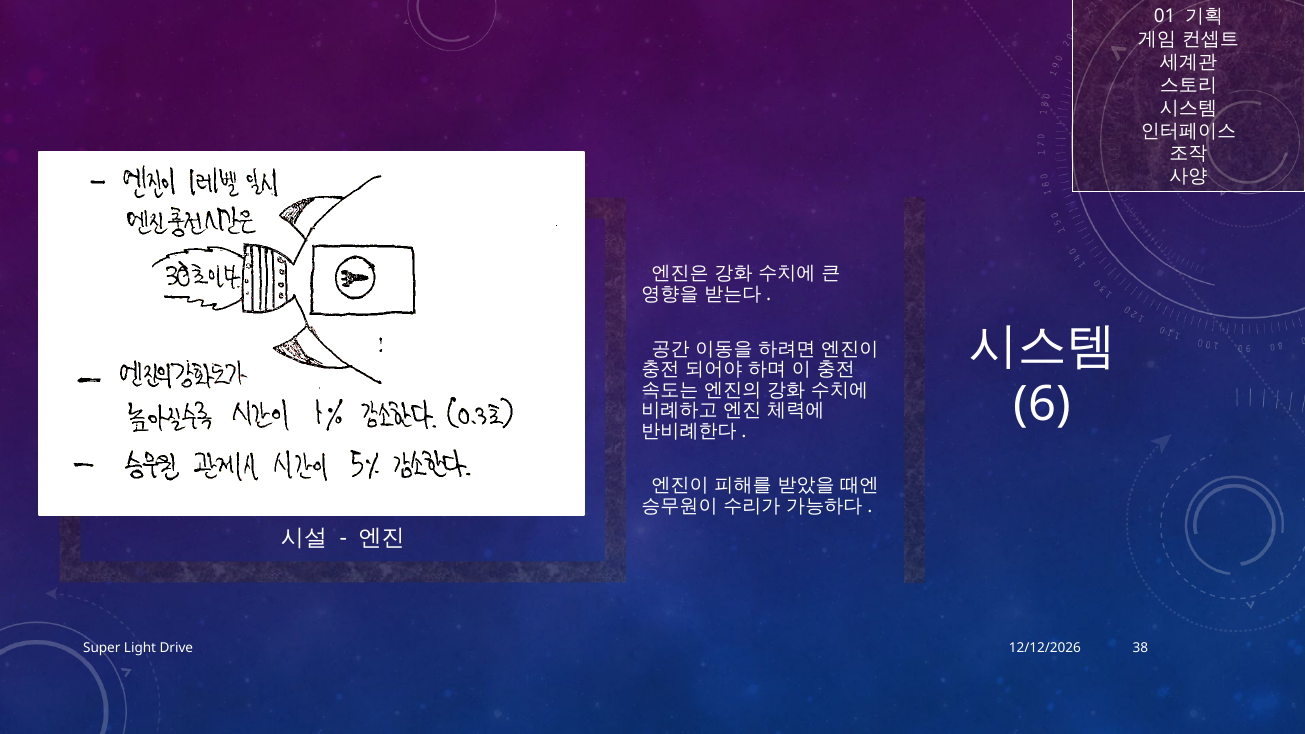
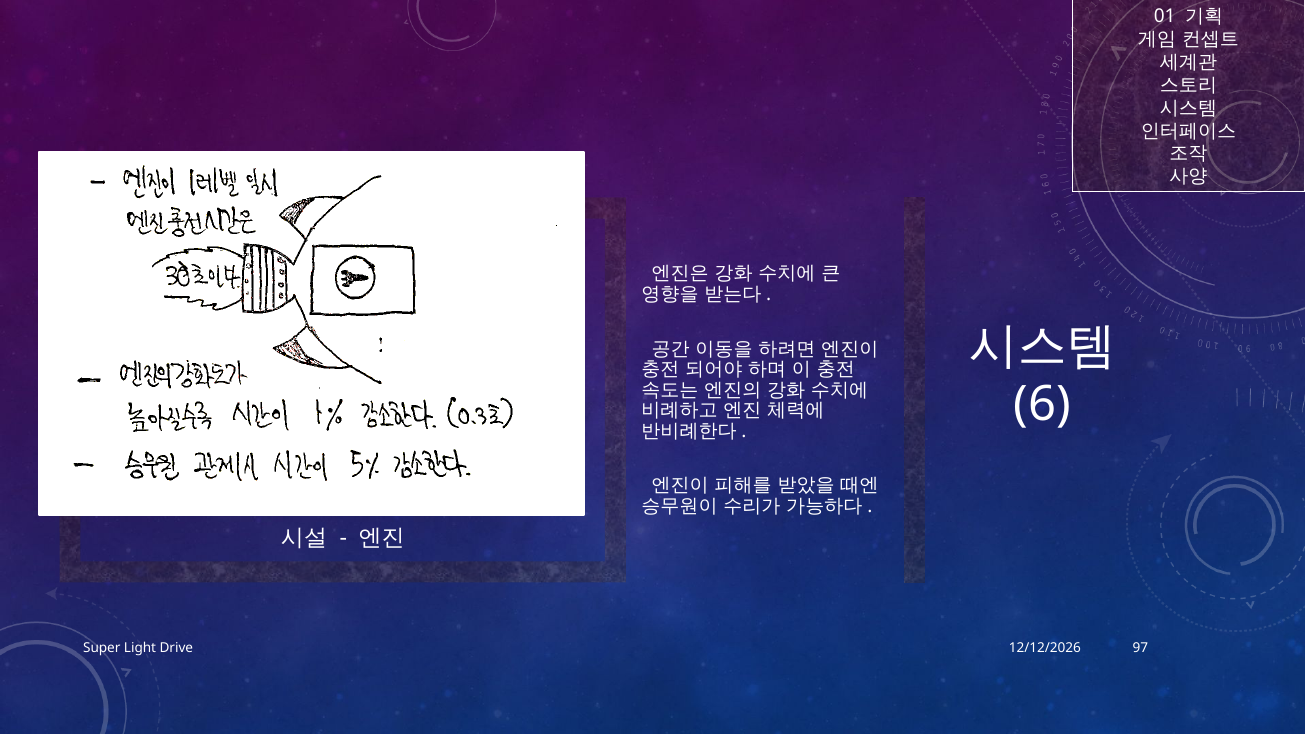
38: 38 -> 97 (1140, 648)
